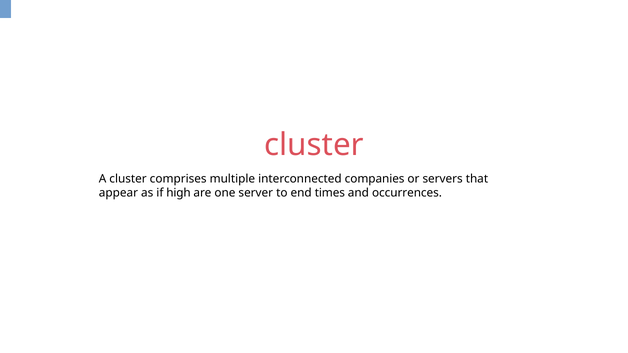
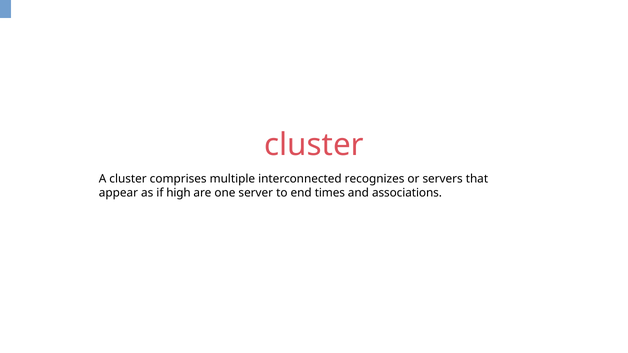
companies: companies -> recognizes (375, 179)
occurrences: occurrences -> associations (407, 193)
